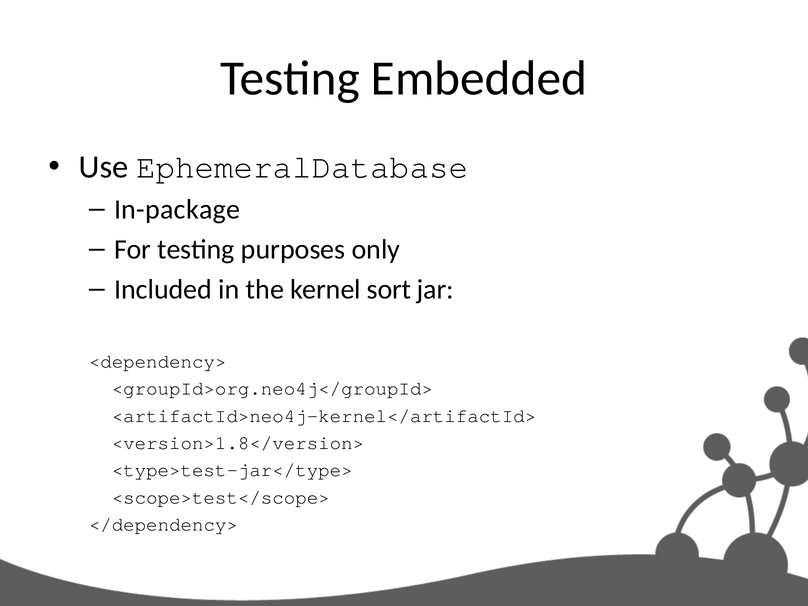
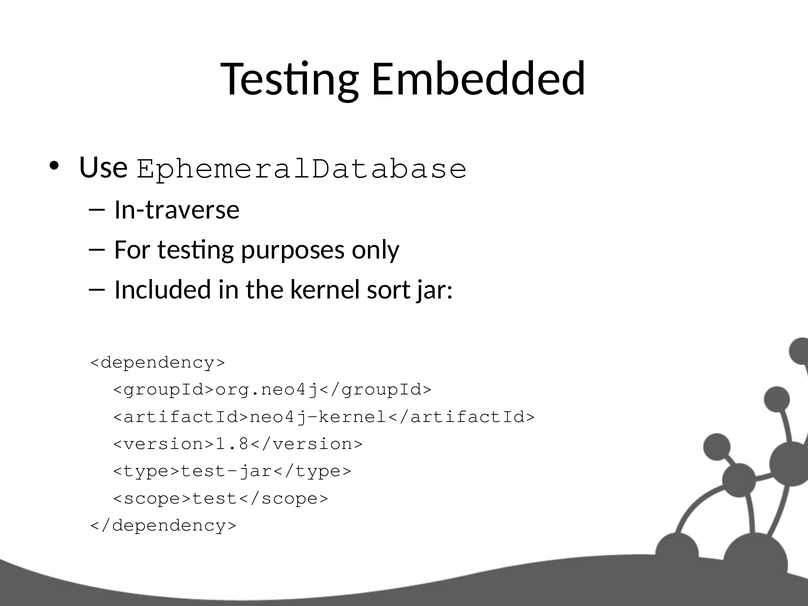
In-package: In-package -> In-traverse (177, 210)
